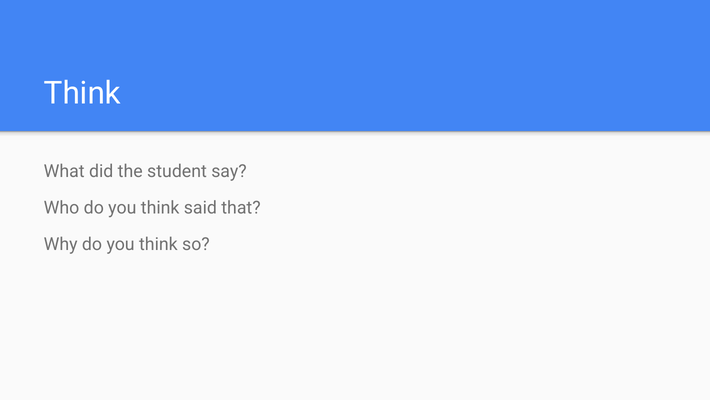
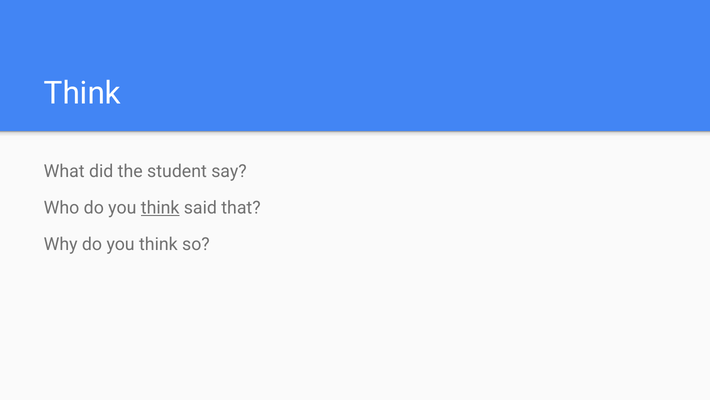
think underline: none -> present (160, 208)
